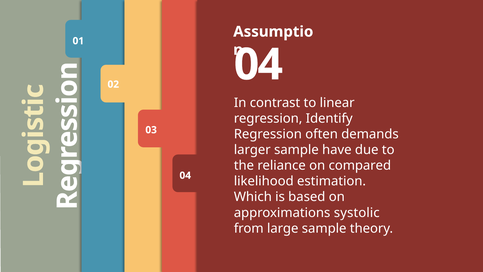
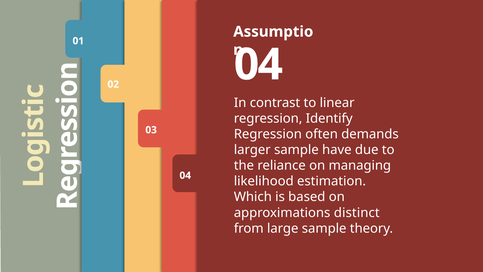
compared: compared -> managing (360, 165)
systolic: systolic -> distinct (357, 212)
